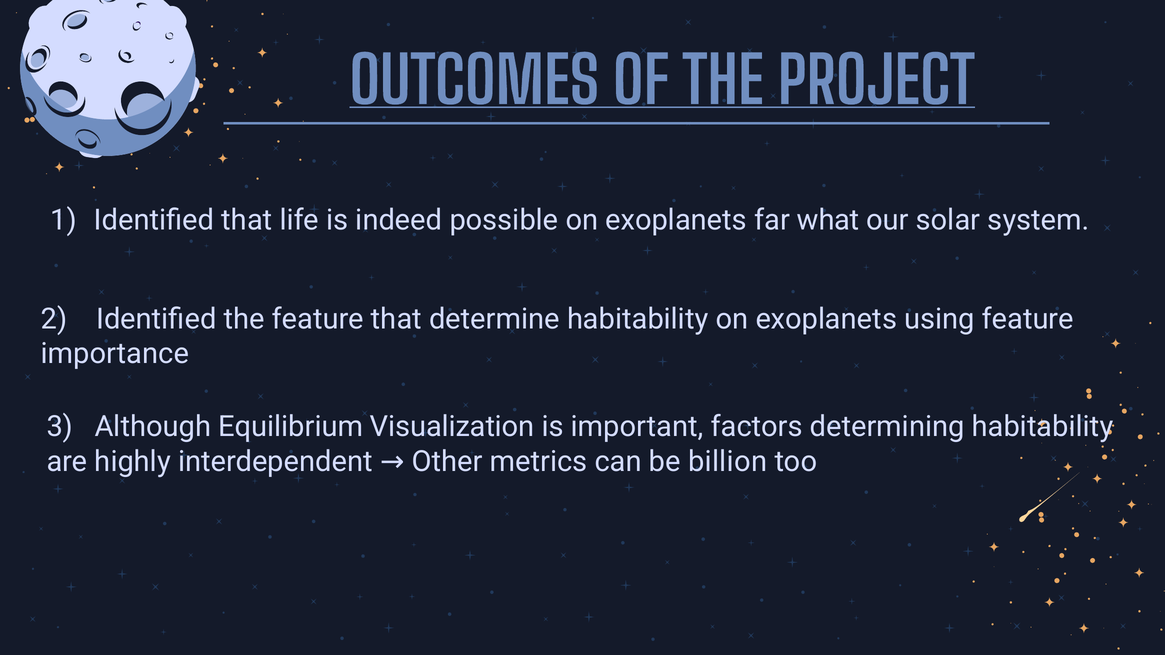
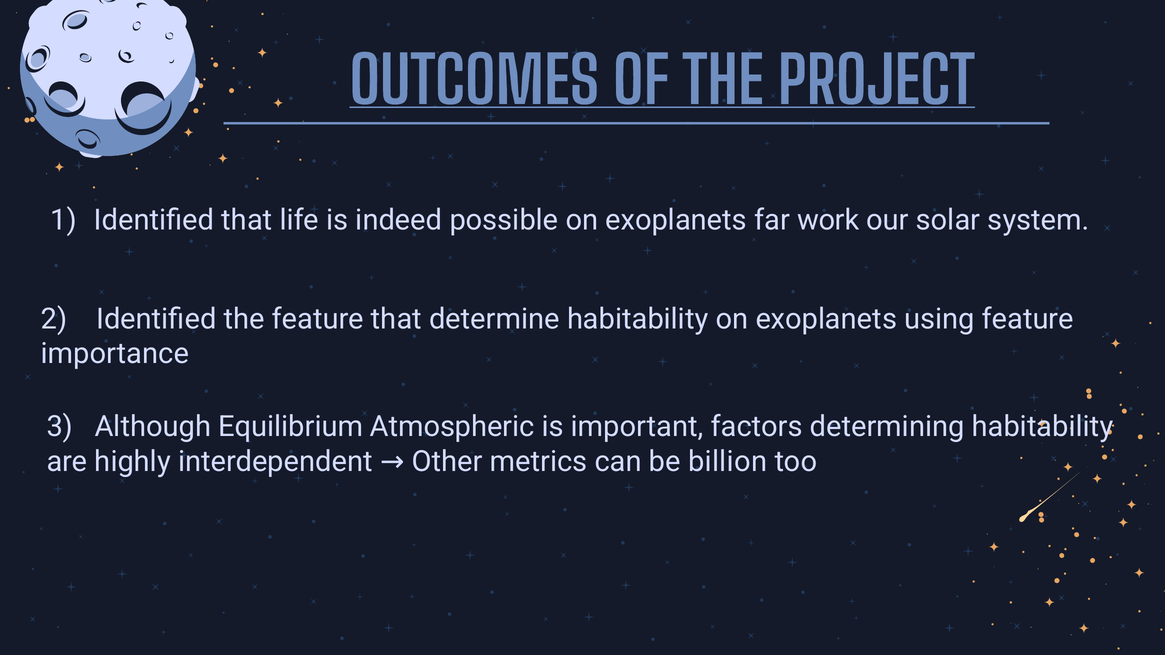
what: what -> work (828, 220)
Visualization: Visualization -> Atmospheric (452, 427)
